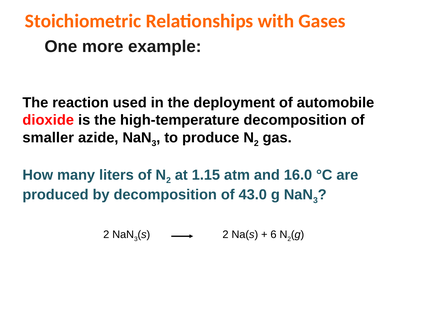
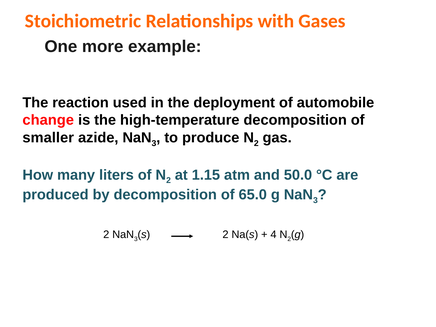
dioxide: dioxide -> change (48, 120)
16.0: 16.0 -> 50.0 (298, 175)
43.0: 43.0 -> 65.0 (253, 195)
6: 6 -> 4 (273, 235)
